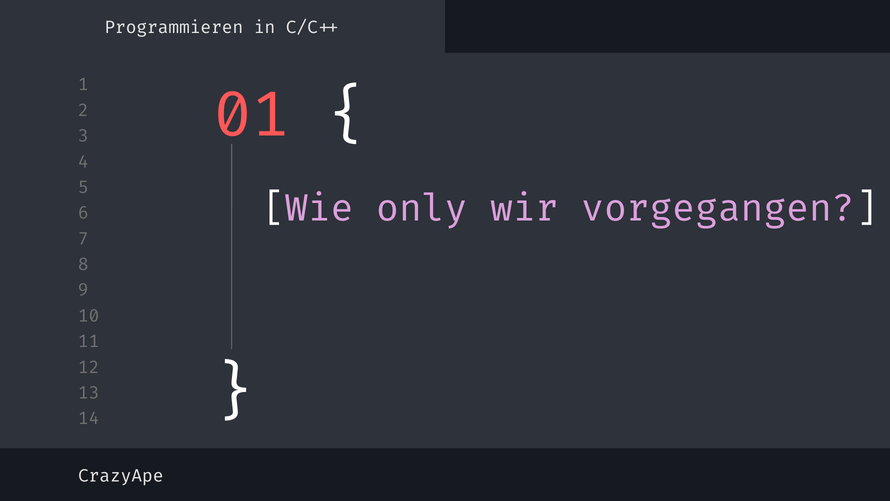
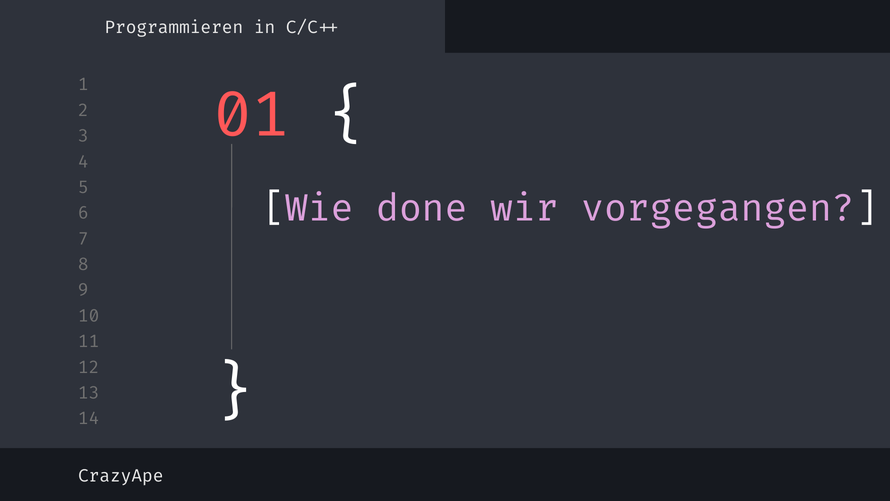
only: only -> done (422, 208)
